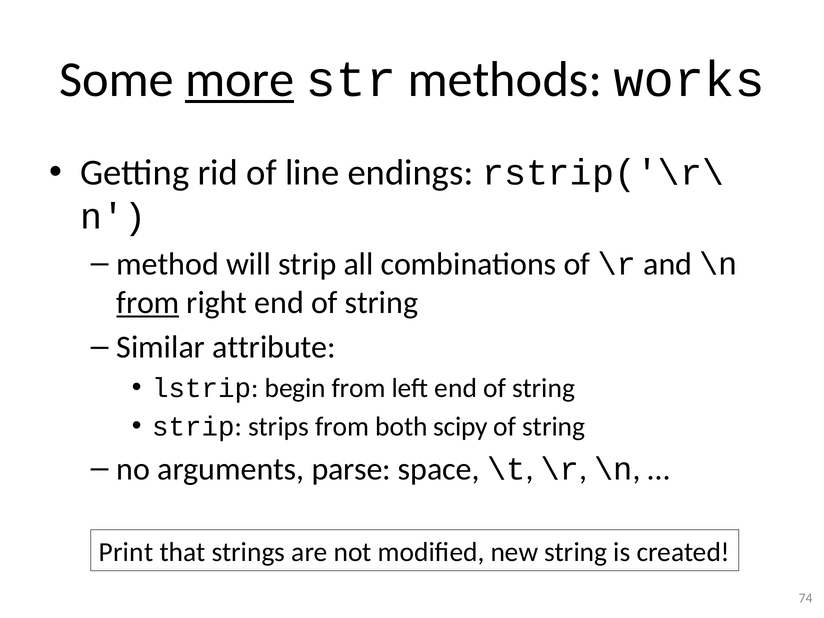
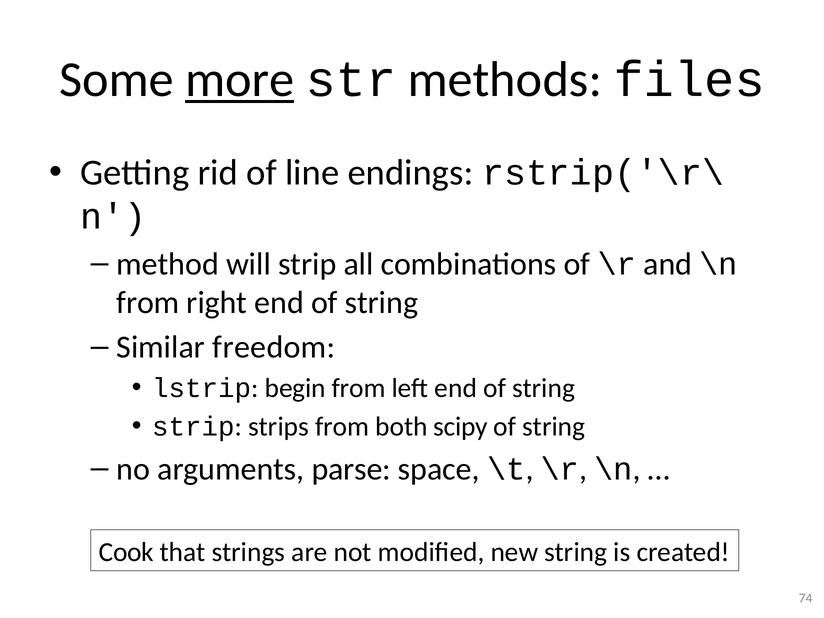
works: works -> files (689, 80)
from underline: present -> none (148, 303)
attribute: attribute -> freedom (274, 347)
Print: Print -> Cook (126, 552)
